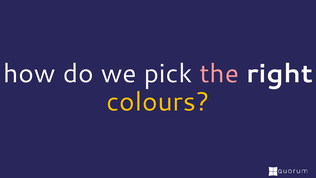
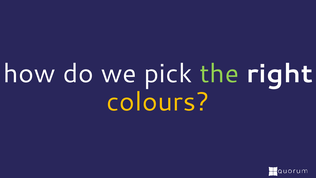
the colour: pink -> light green (219, 73)
